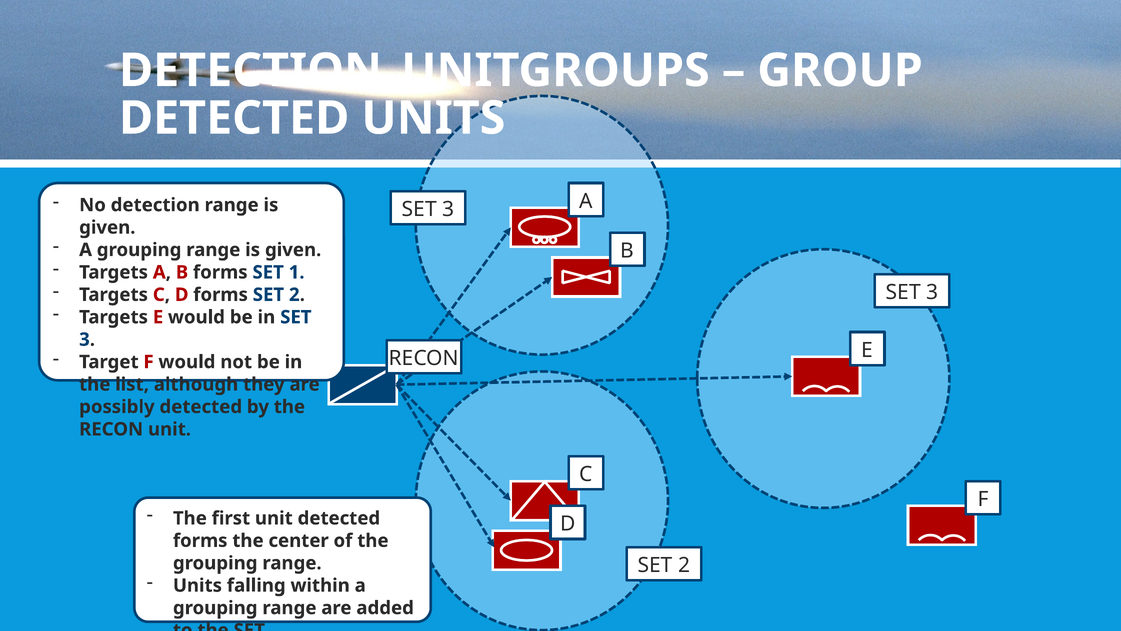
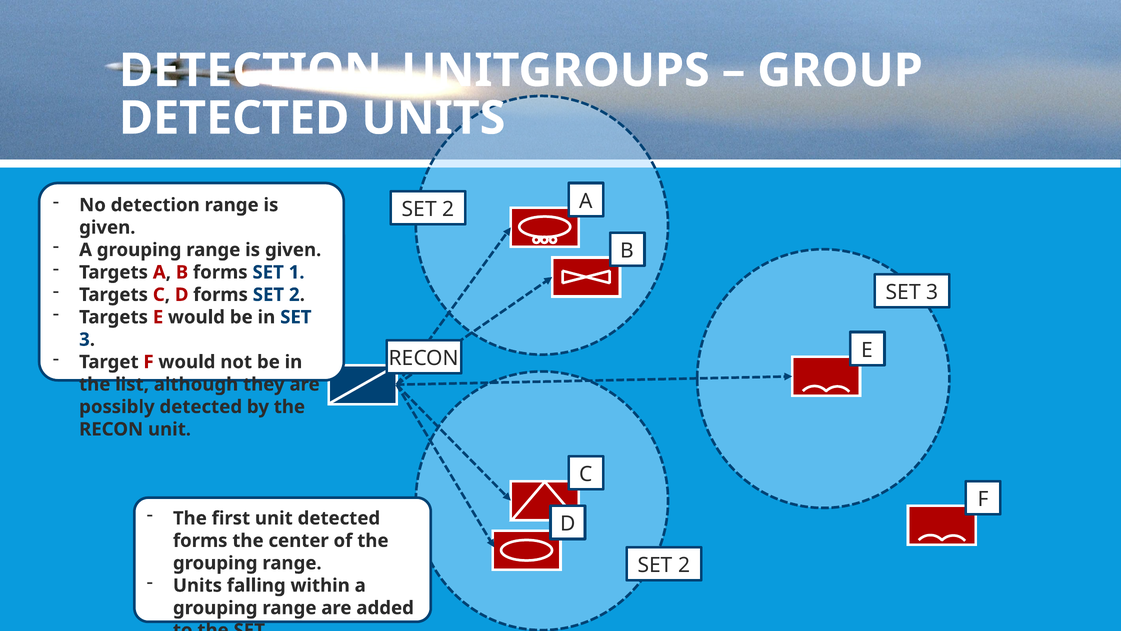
3: 3 -> 2 (448, 209)
